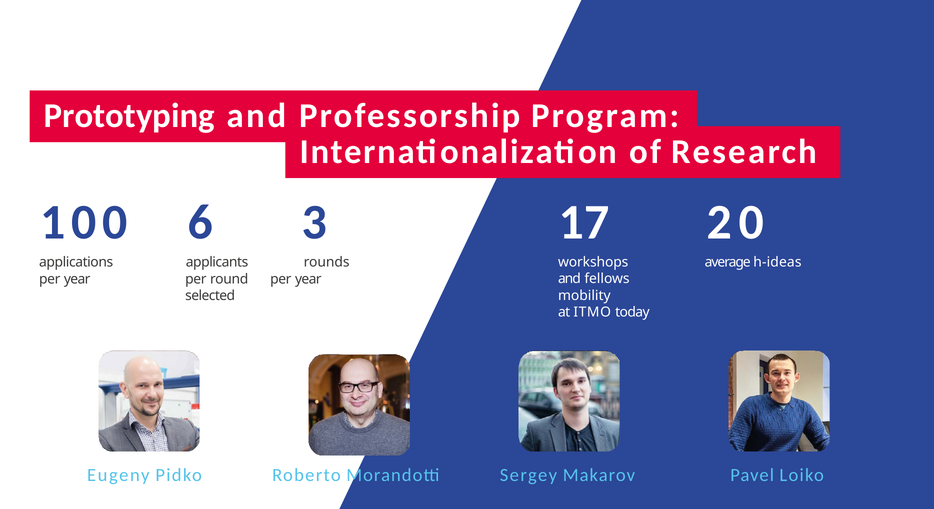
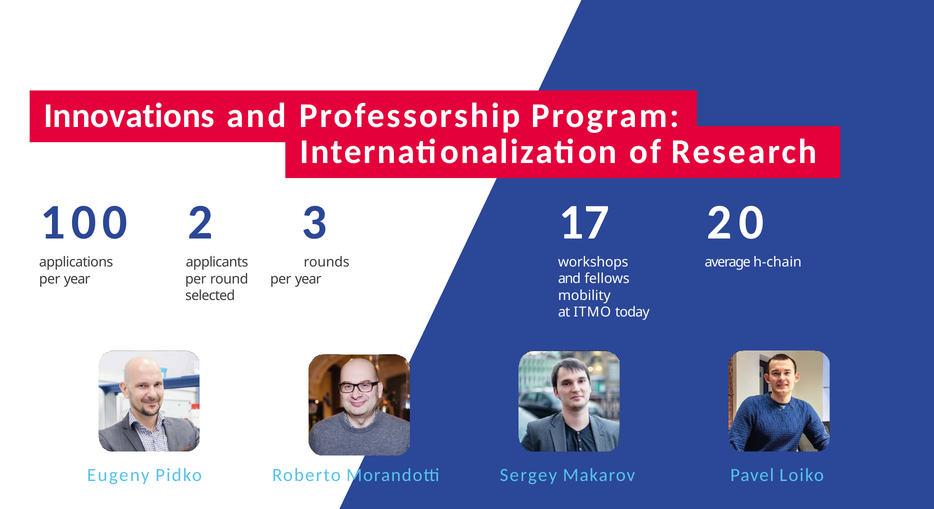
Prototyping: Prototyping -> Innovations (129, 116)
6: 6 -> 2 (200, 222)
h-ideas: h-ideas -> h-chain (778, 263)
